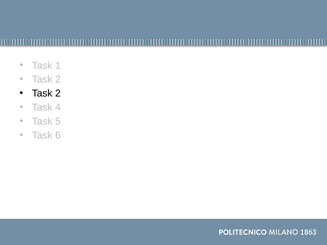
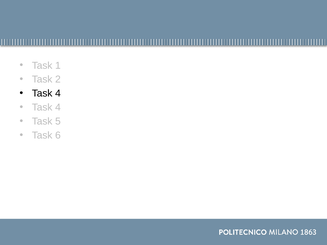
2: 2 -> 4 (58, 94)
